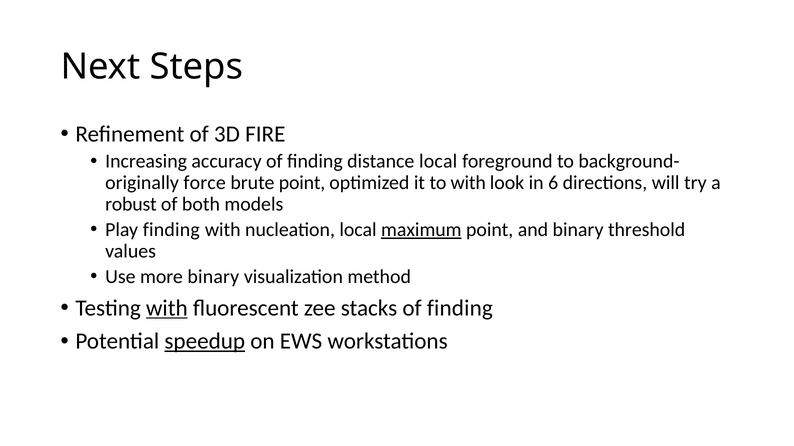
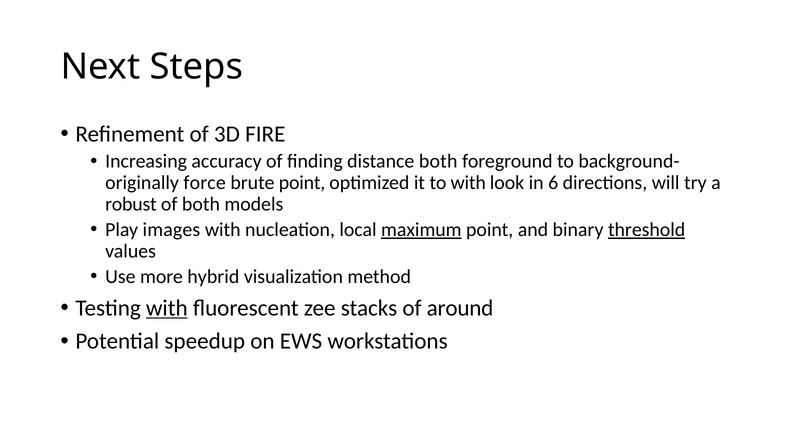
distance local: local -> both (438, 162)
Play finding: finding -> images (171, 230)
threshold underline: none -> present (647, 230)
more binary: binary -> hybrid (213, 277)
stacks of finding: finding -> around (460, 308)
speedup underline: present -> none (205, 342)
